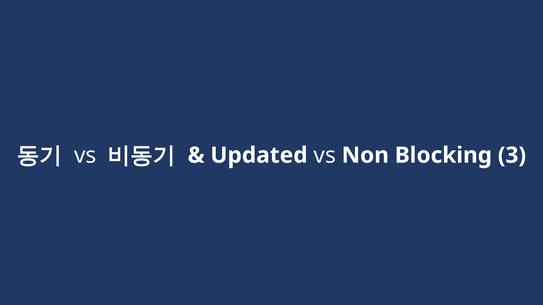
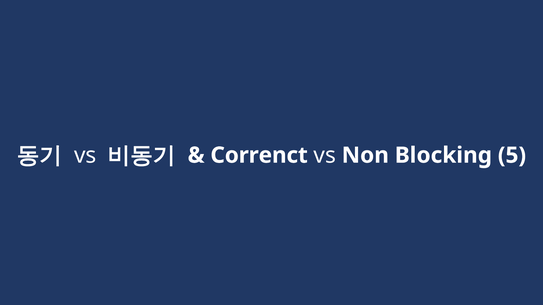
Updated: Updated -> Correnct (259, 155)
3: 3 -> 5 (512, 155)
